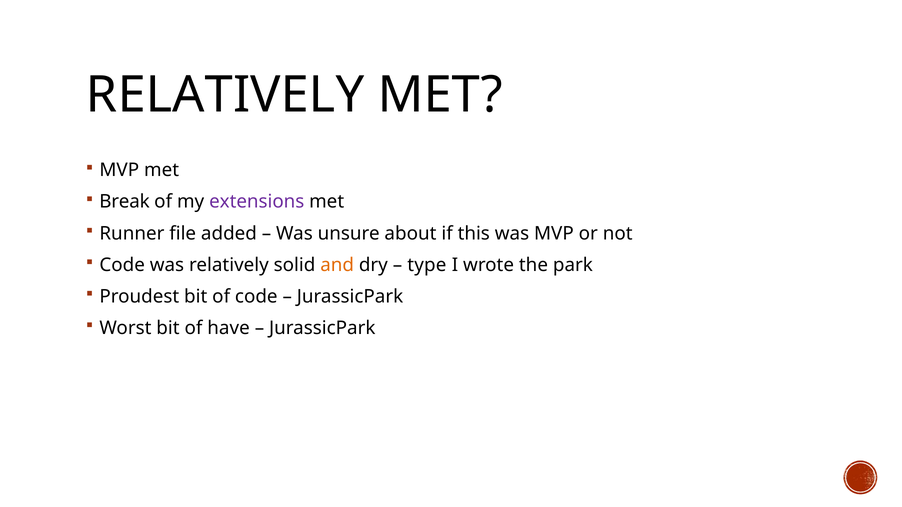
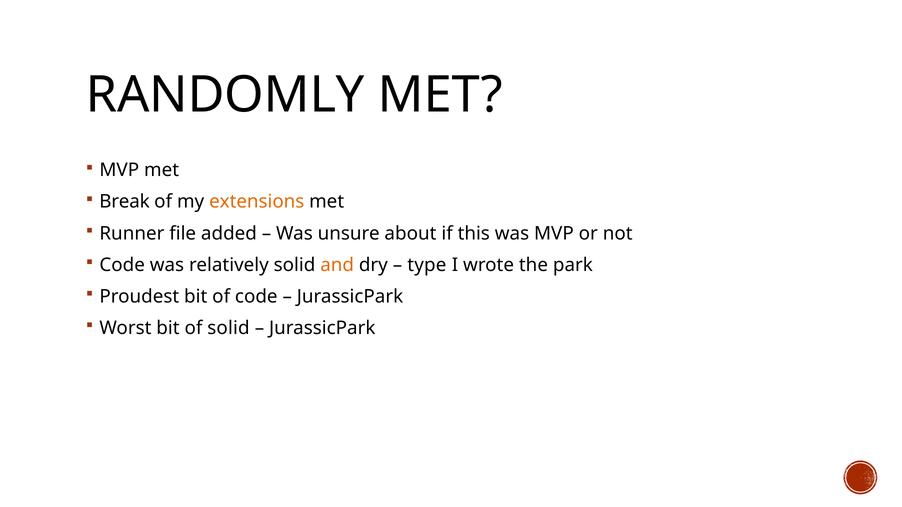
RELATIVELY: RELATIVELY -> RANDOMLY (225, 95)
extensions colour: purple -> orange (257, 202)
of have: have -> solid (228, 328)
